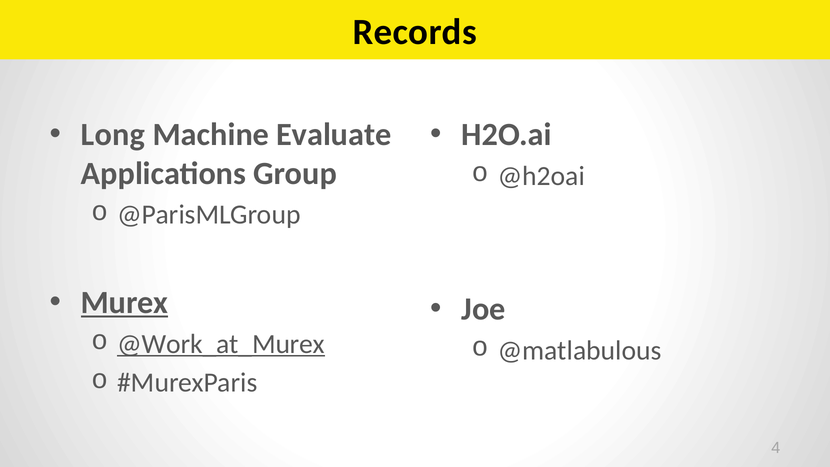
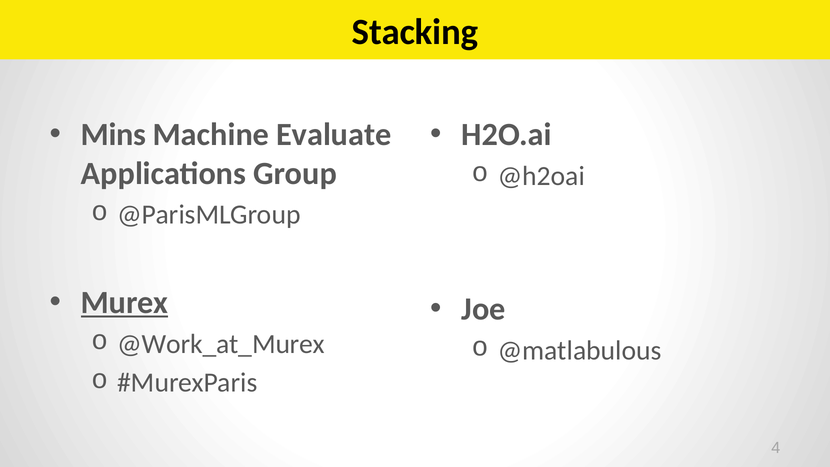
Records: Records -> Stacking (415, 32)
Long: Long -> Mins (113, 135)
@Work_at_Murex underline: present -> none (221, 344)
